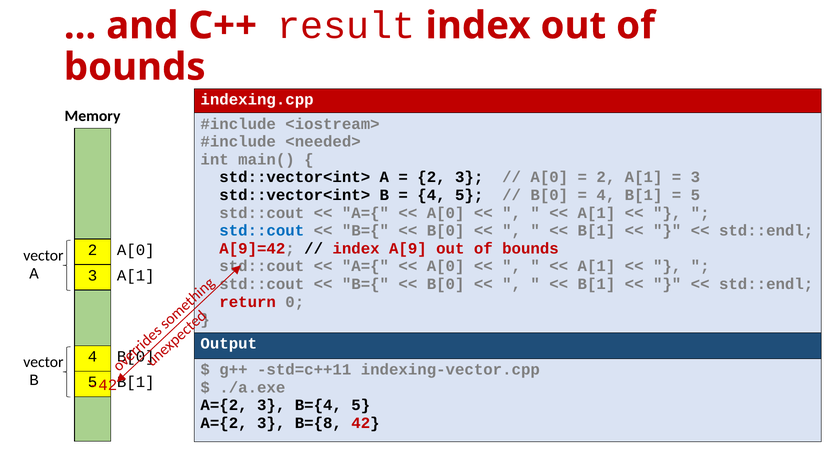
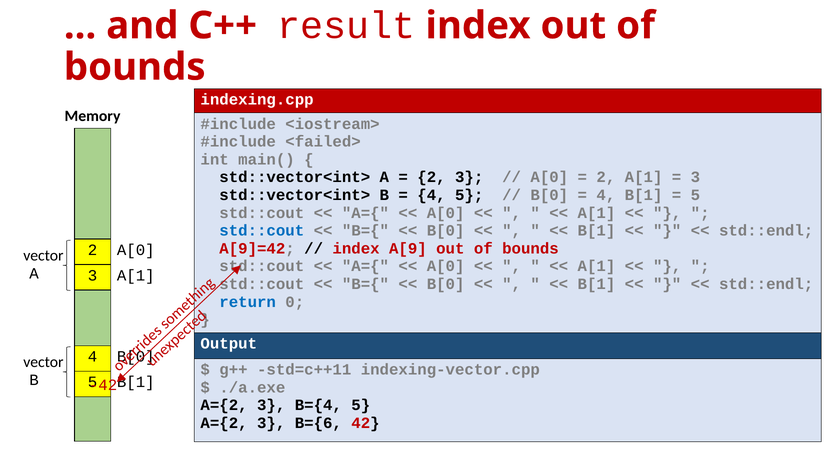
<needed>: <needed> -> <failed> (323, 142)
return colour: red -> blue (248, 302)
B={8: B={8 -> B={6 (318, 423)
